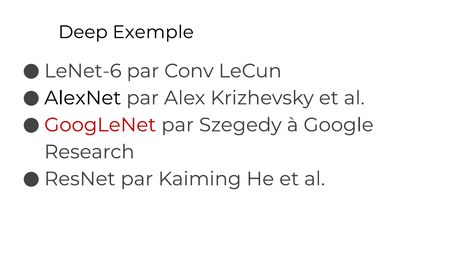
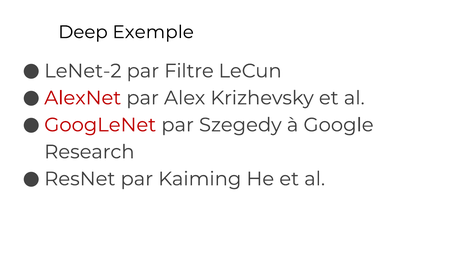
LeNet-6: LeNet-6 -> LeNet-2 (83, 71)
Conv: Conv -> Filtre (189, 71)
AlexNet colour: black -> red (83, 98)
